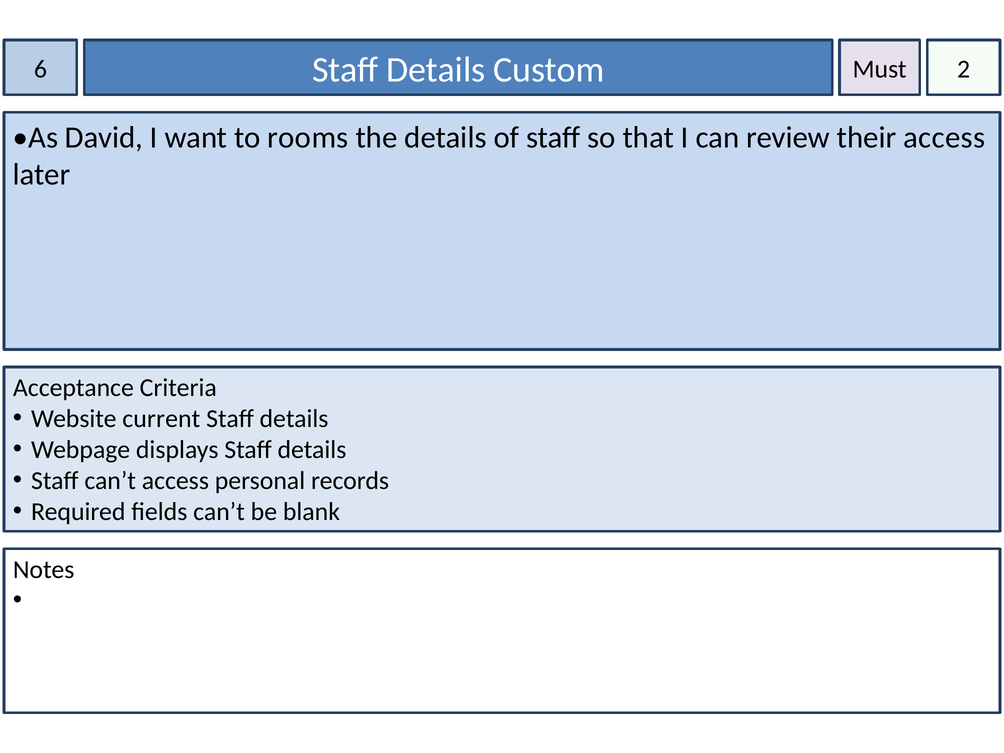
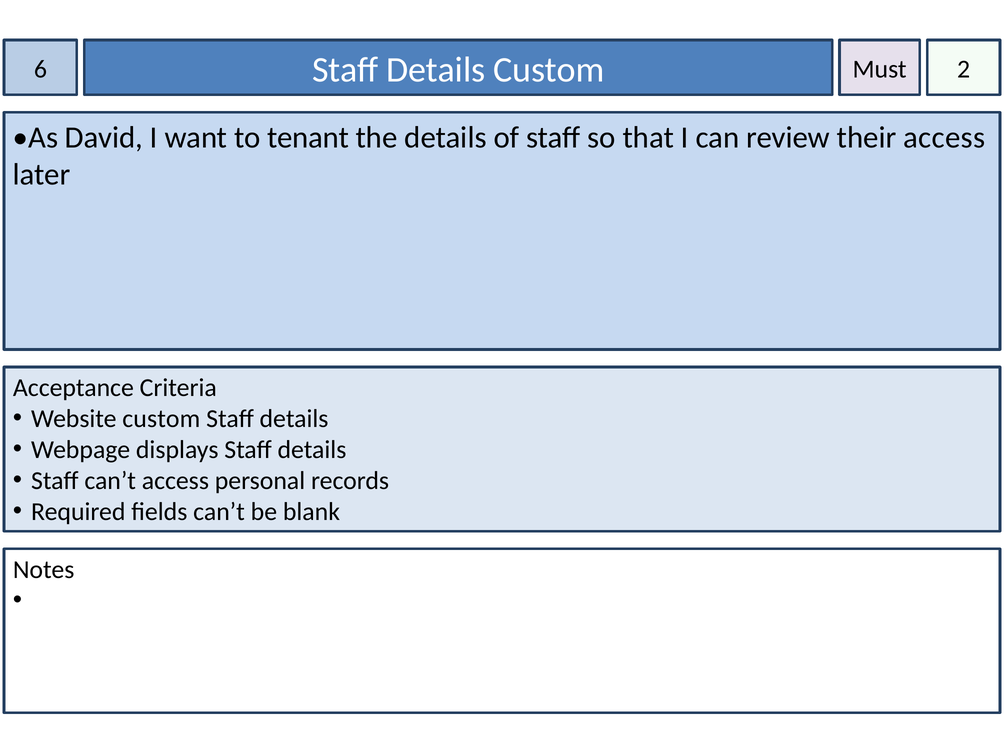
rooms: rooms -> tenant (308, 137)
Website current: current -> custom (161, 419)
